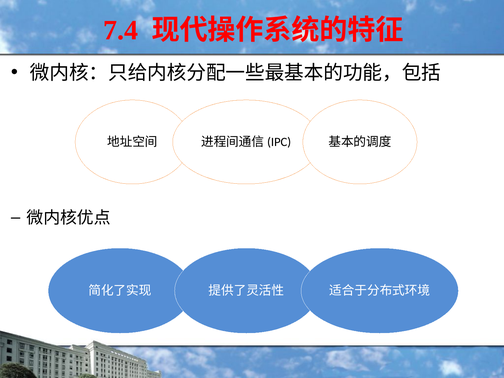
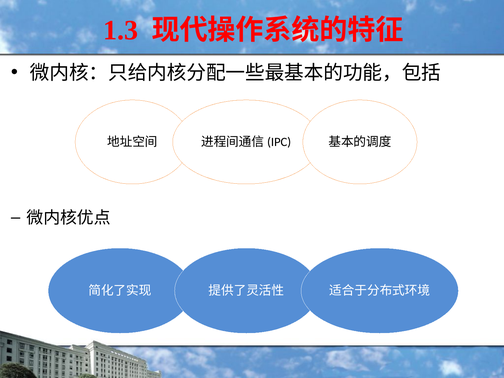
7.4: 7.4 -> 1.3 (121, 30)
